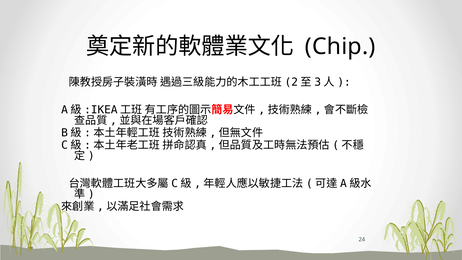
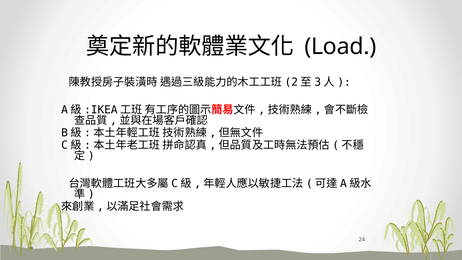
Chip: Chip -> Load (340, 47)
